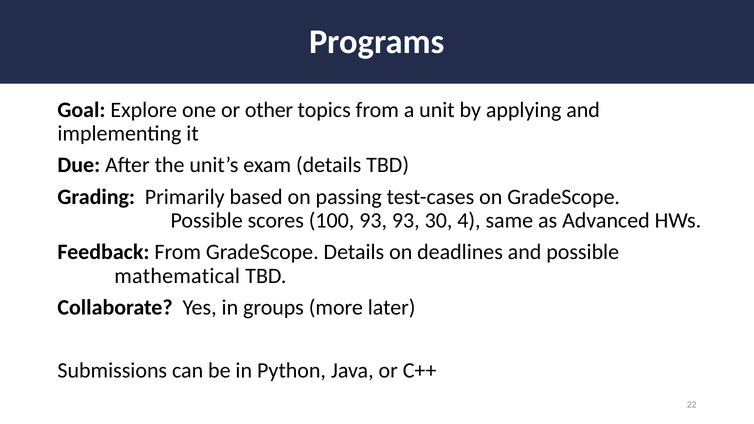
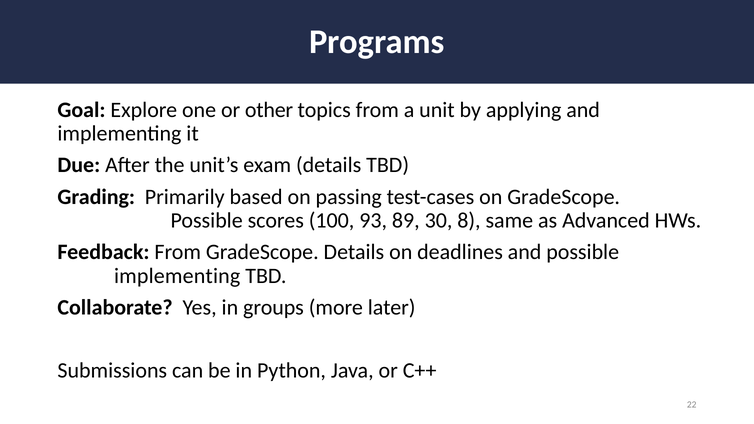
93 93: 93 -> 89 (406, 221)
4: 4 -> 8 (469, 221)
mathematical: mathematical -> implementing (177, 276)
